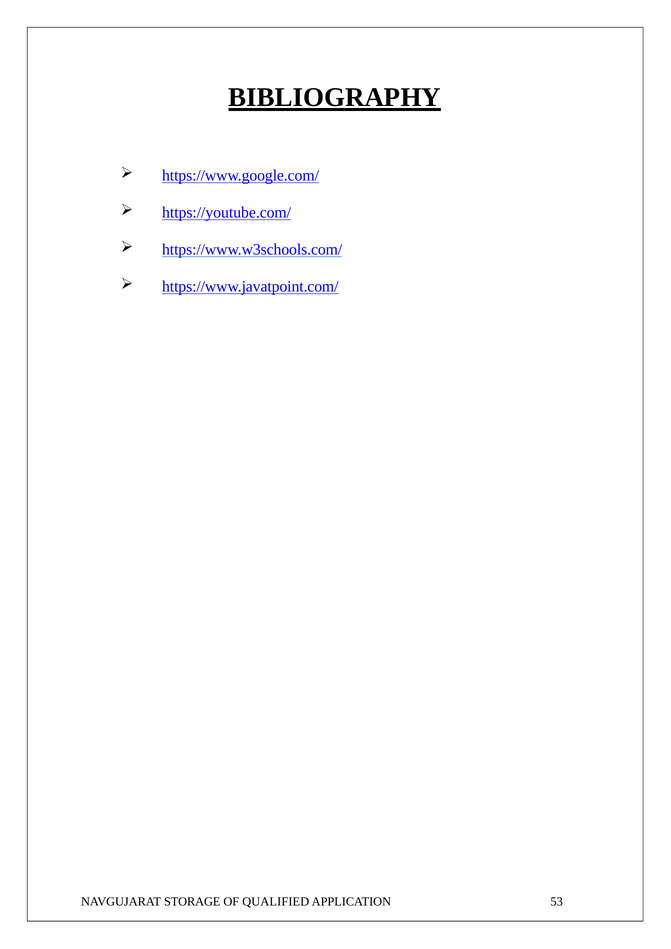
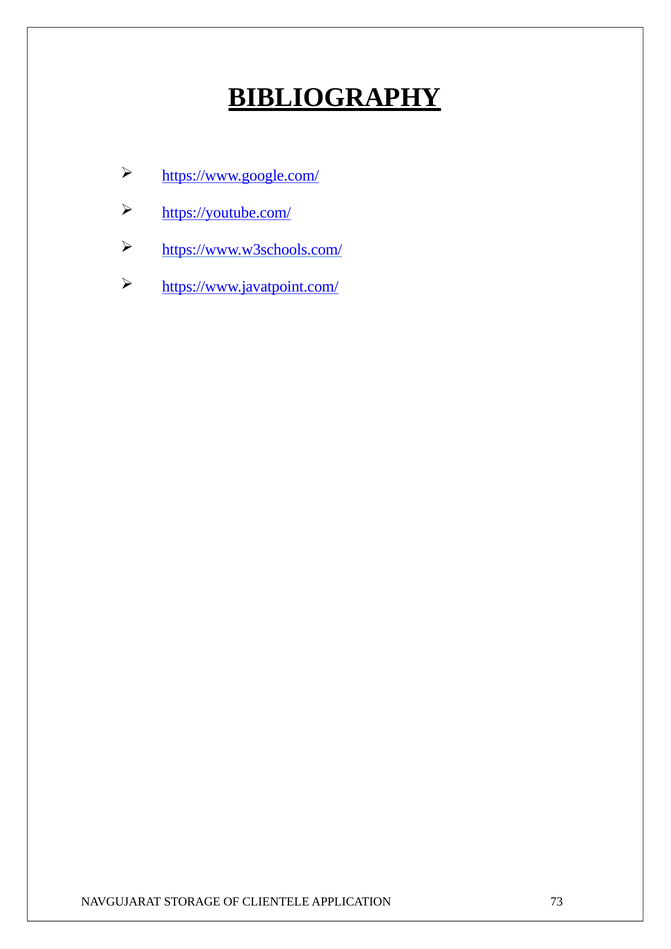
QUALIFIED: QUALIFIED -> CLIENTELE (276, 901)
53: 53 -> 73 (557, 901)
